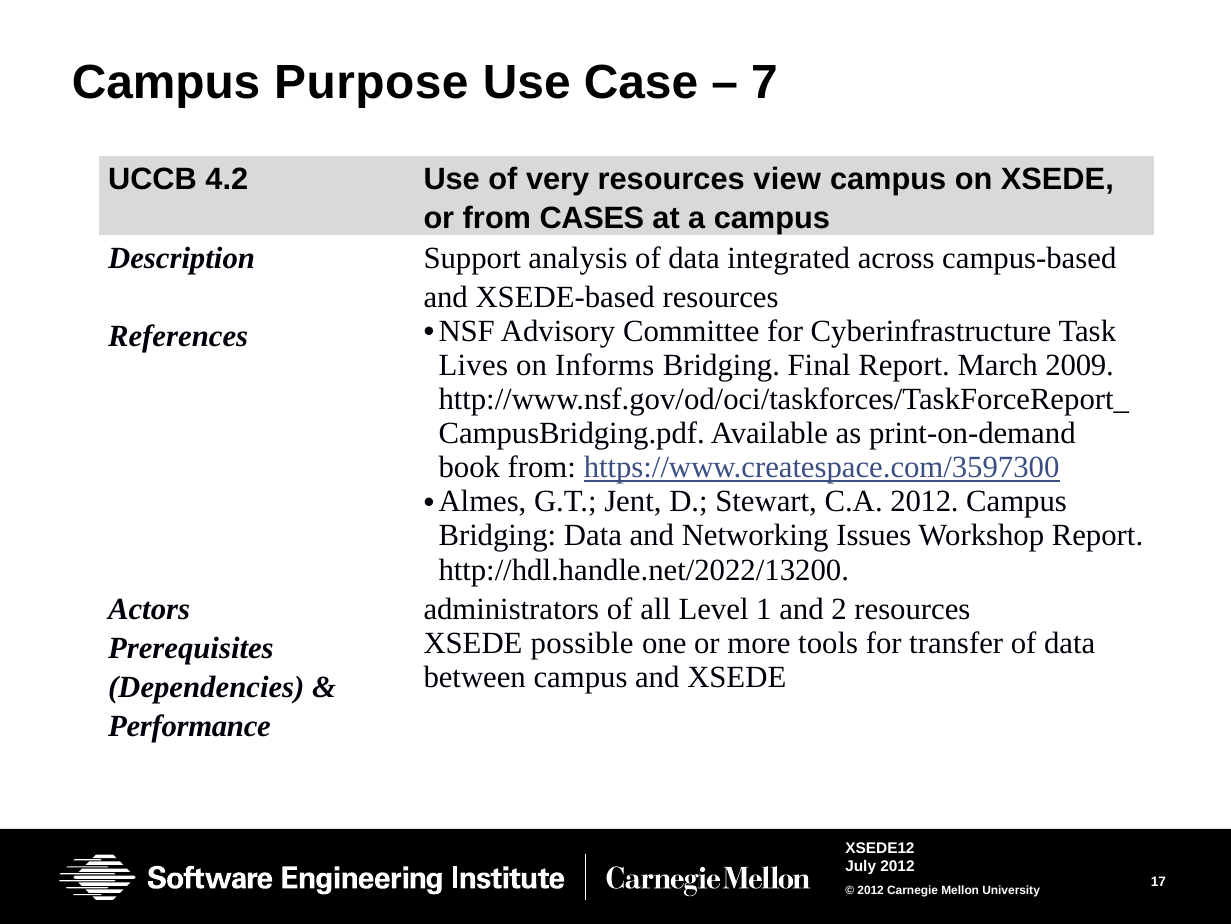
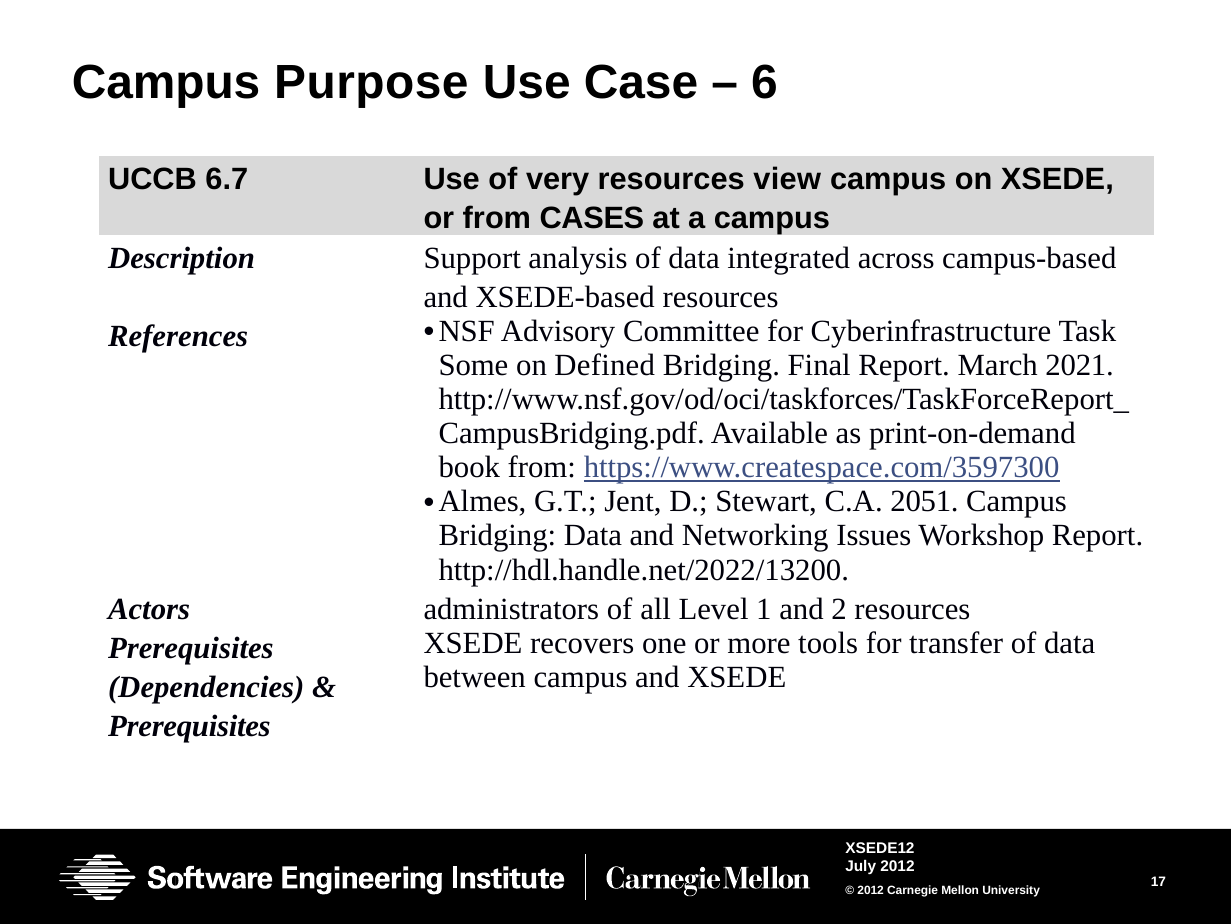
7: 7 -> 6 (764, 82)
4.2: 4.2 -> 6.7 (227, 179)
Lives: Lives -> Some (473, 365)
Informs: Informs -> Defined (605, 365)
2009: 2009 -> 2021 (1080, 365)
C.A 2012: 2012 -> 2051 (925, 501)
possible: possible -> recovers (582, 643)
Performance: Performance -> Prerequisites (189, 726)
